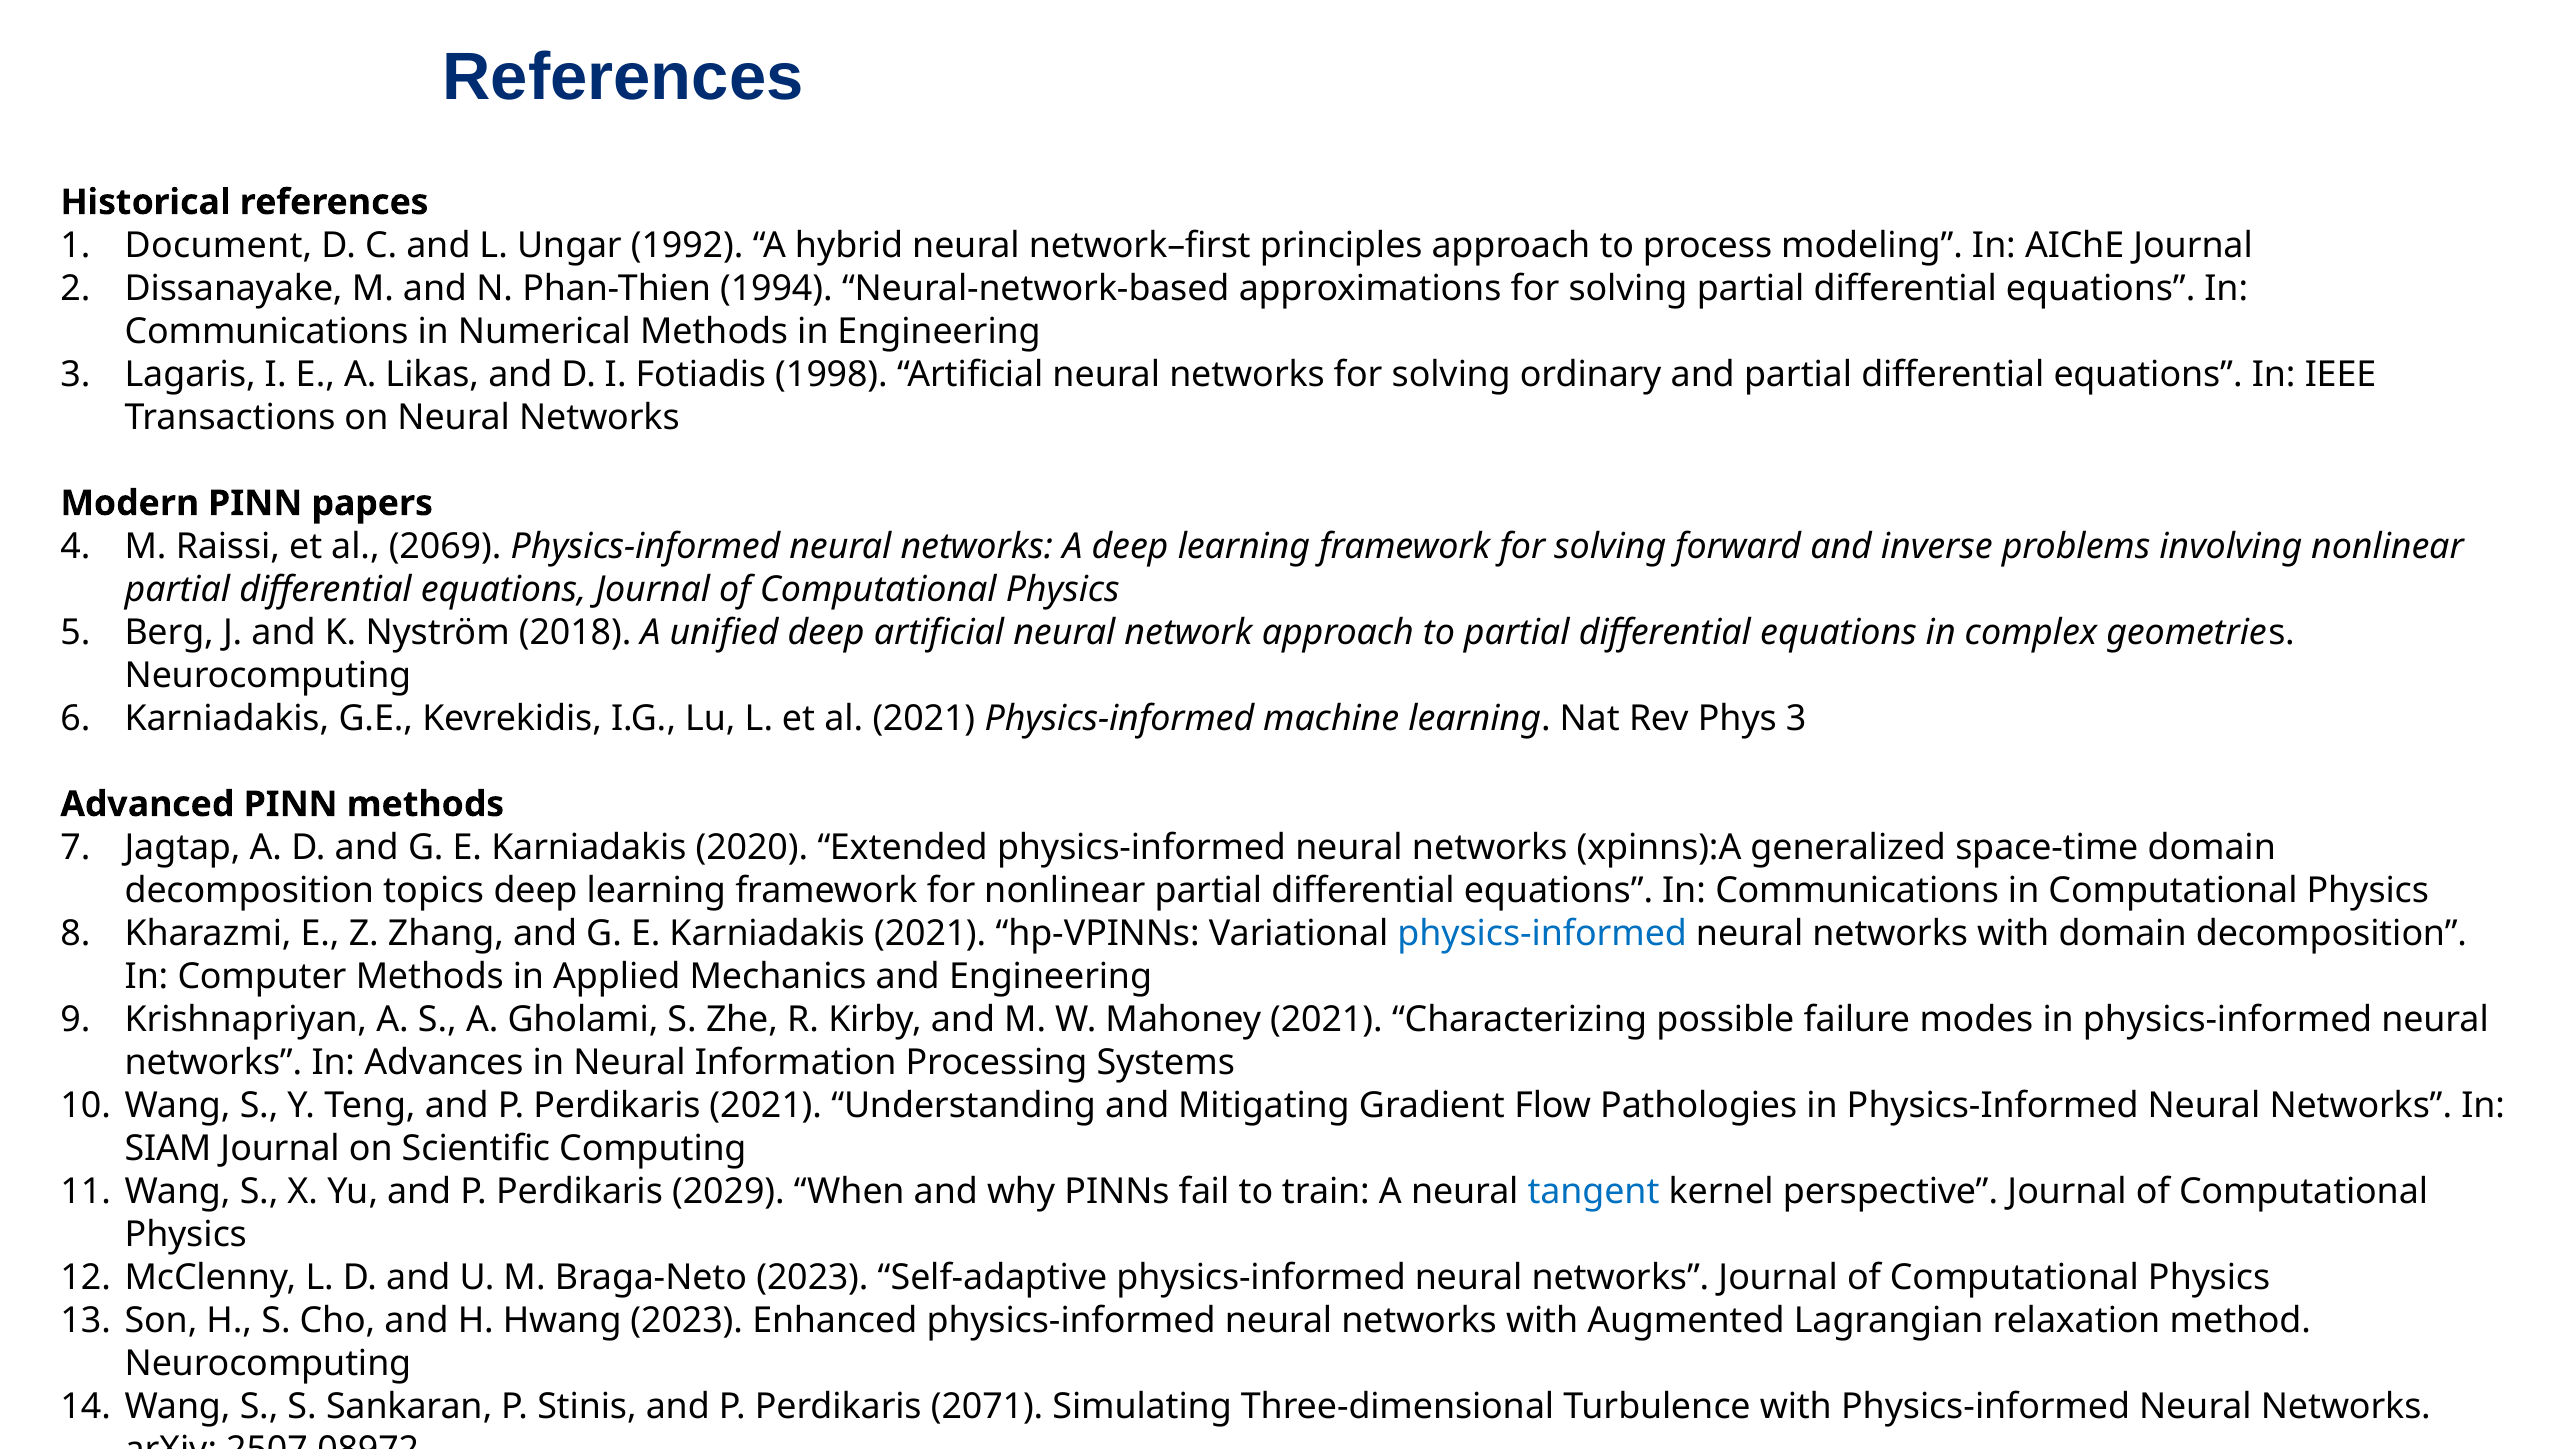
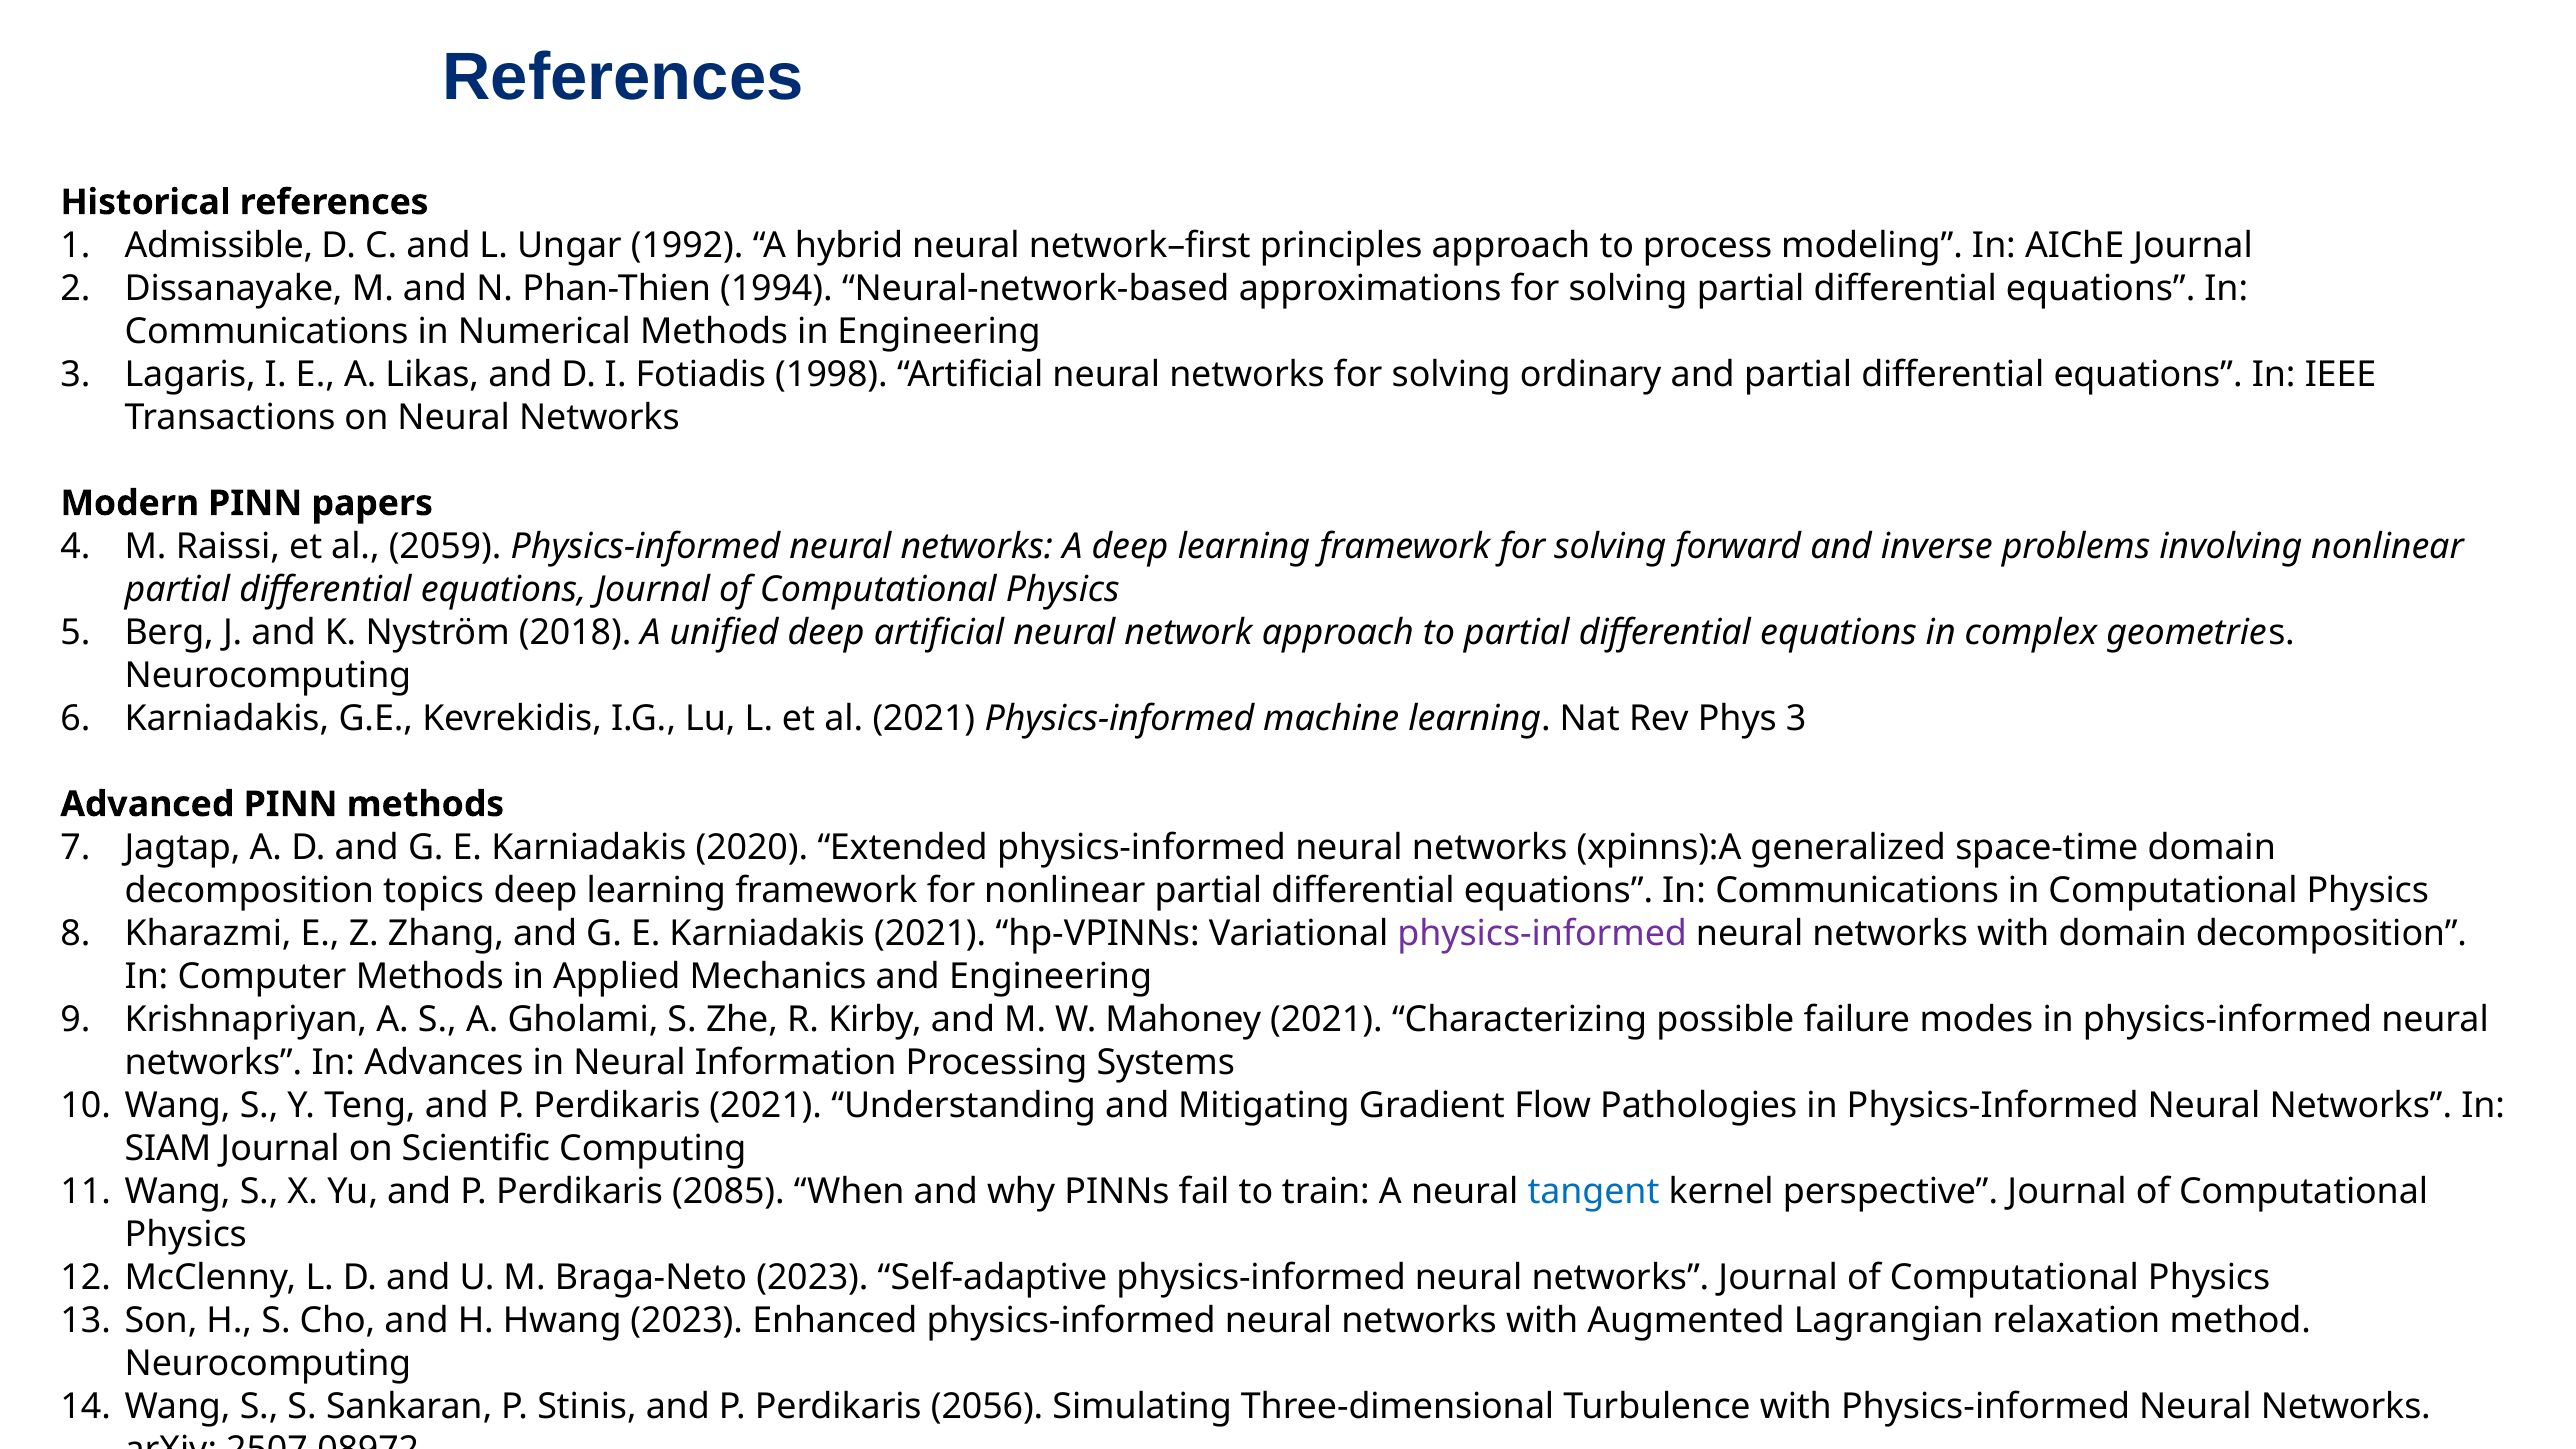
Document: Document -> Admissible (219, 245)
2069: 2069 -> 2059 (445, 546)
physics-informed colour: blue -> purple (1542, 933)
2029: 2029 -> 2085 (728, 1191)
2071: 2071 -> 2056 (987, 1406)
